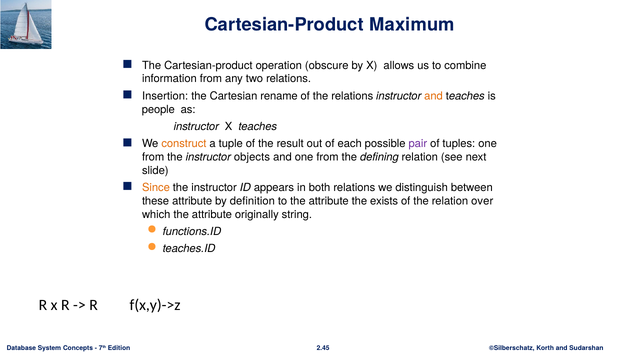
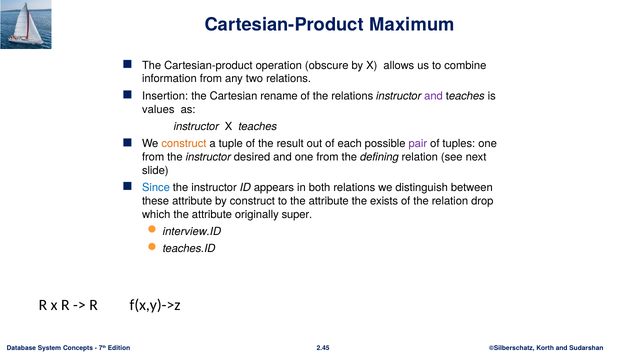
and colour: orange -> purple (434, 96)
people: people -> values (158, 109)
objects: objects -> desired (252, 157)
Since colour: orange -> blue (156, 188)
by definition: definition -> construct (252, 201)
over: over -> drop (482, 201)
string: string -> super (297, 215)
functions.ID: functions.ID -> interview.ID (192, 232)
